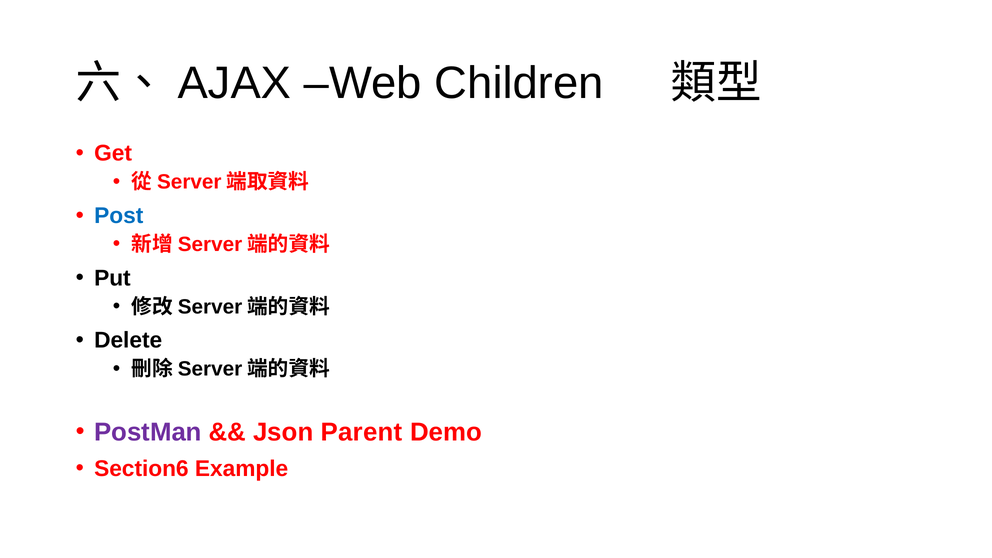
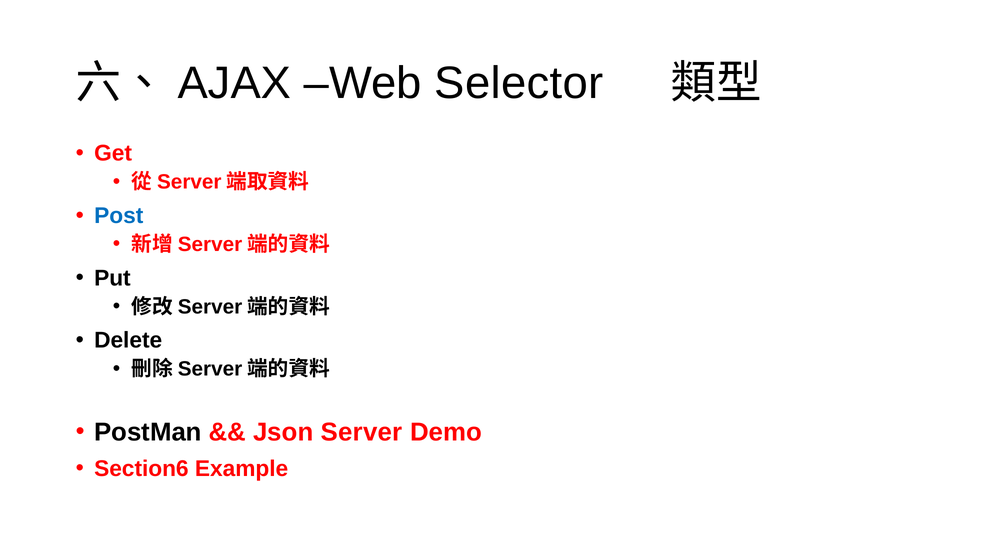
Children: Children -> Selector (519, 83)
PostMan colour: purple -> black (148, 432)
Parent: Parent -> Server (362, 432)
